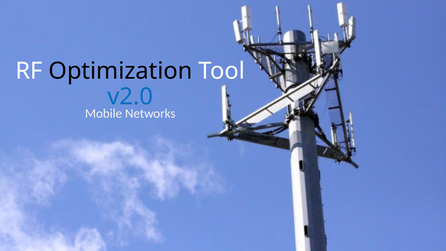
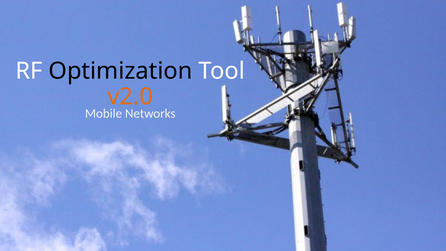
v2.0 colour: blue -> orange (130, 97)
